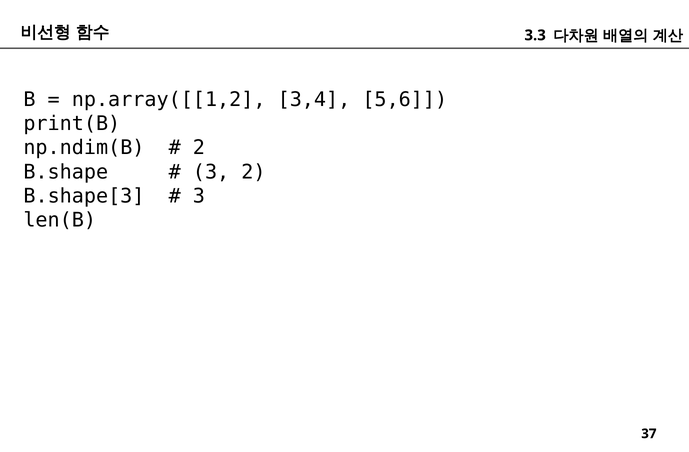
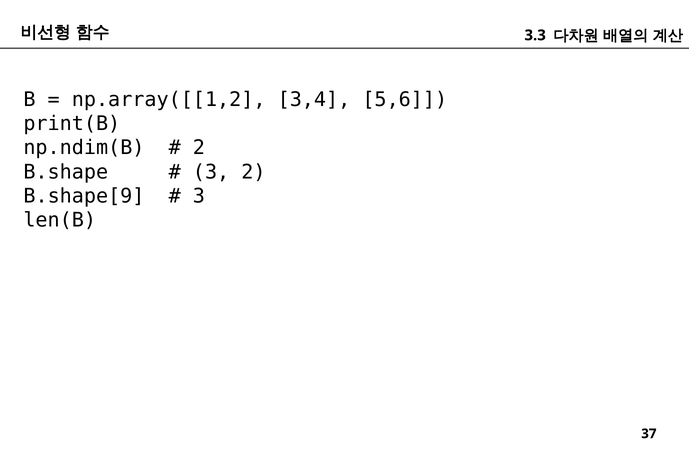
B.shape[3: B.shape[3 -> B.shape[9 (84, 196)
